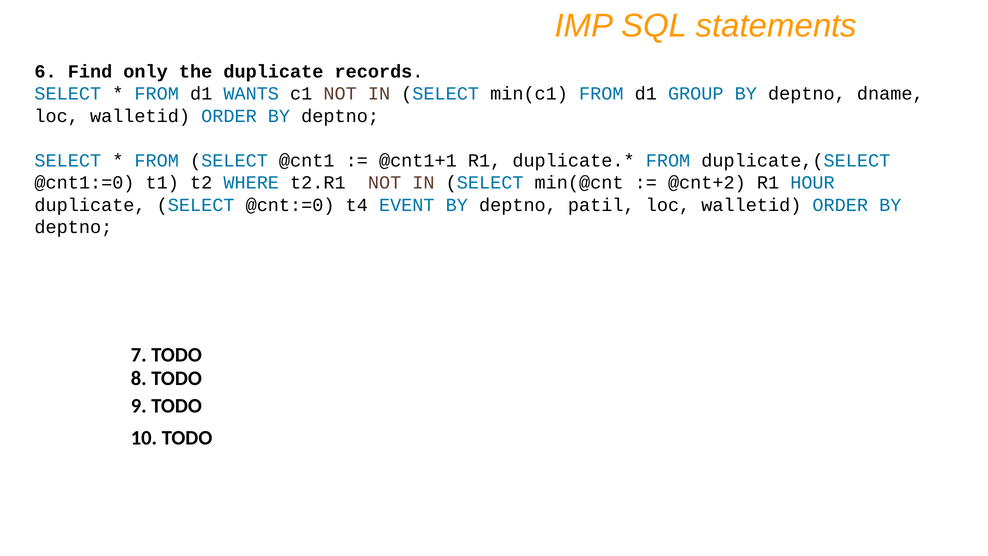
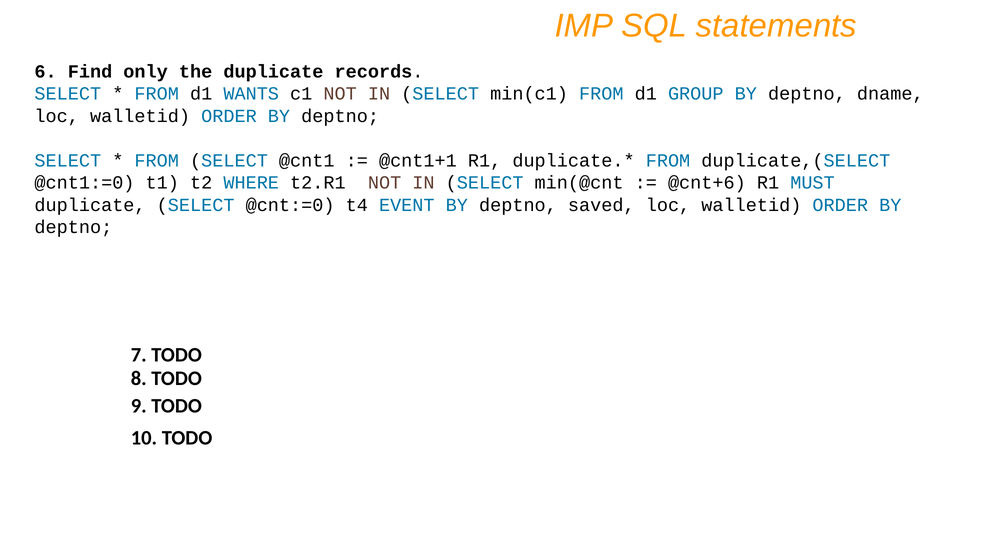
@cnt+2: @cnt+2 -> @cnt+6 (707, 183)
HOUR: HOUR -> MUST (812, 183)
patil: patil -> saved (601, 205)
